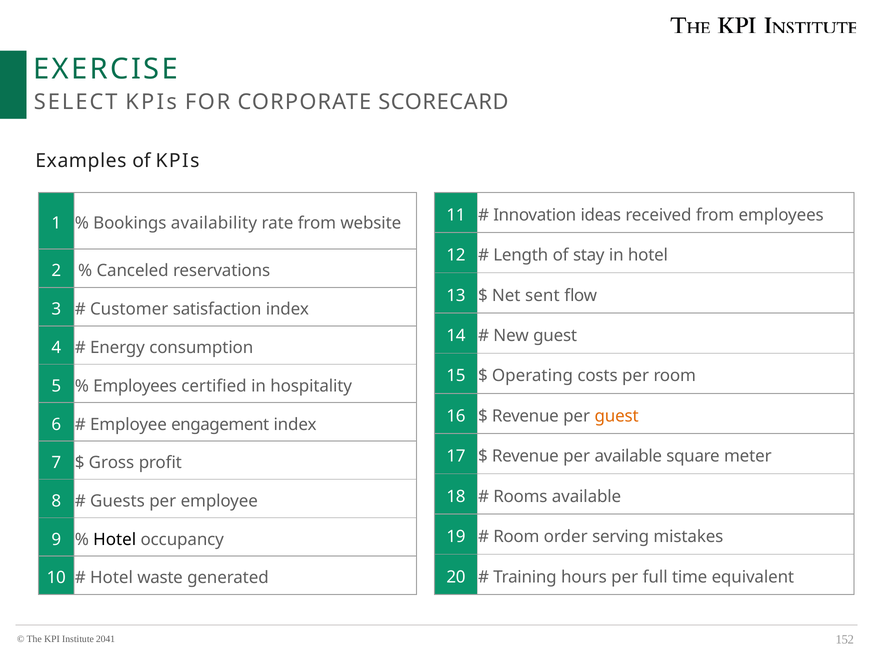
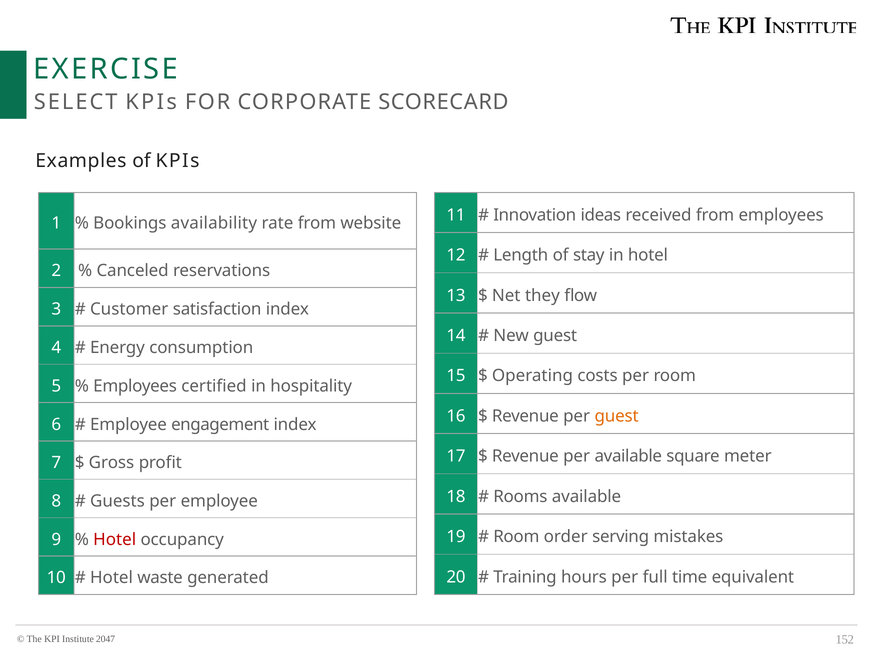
sent: sent -> they (542, 296)
Hotel colour: black -> red (115, 540)
2041: 2041 -> 2047 (106, 640)
